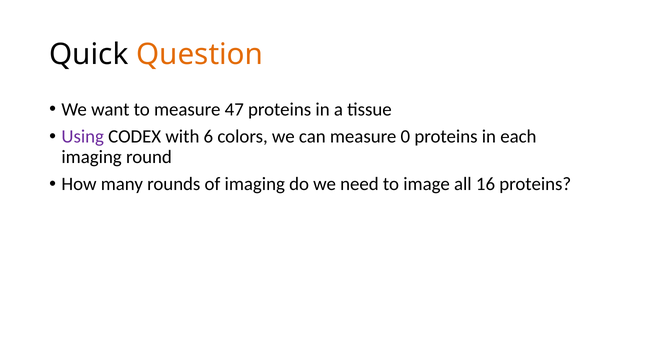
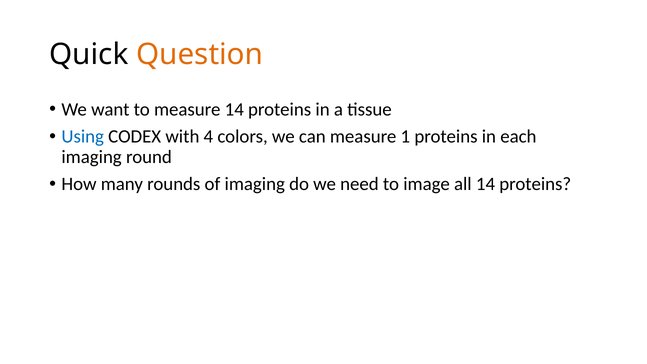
measure 47: 47 -> 14 (234, 109)
Using colour: purple -> blue (83, 137)
6: 6 -> 4 (208, 137)
0: 0 -> 1 (405, 137)
all 16: 16 -> 14 (486, 184)
